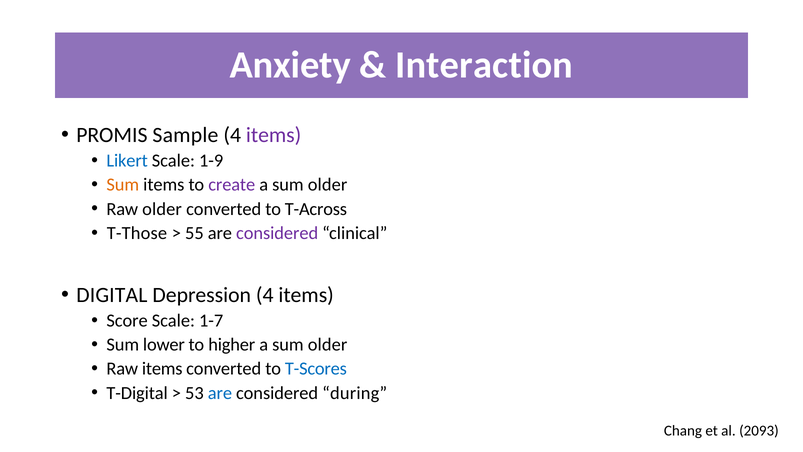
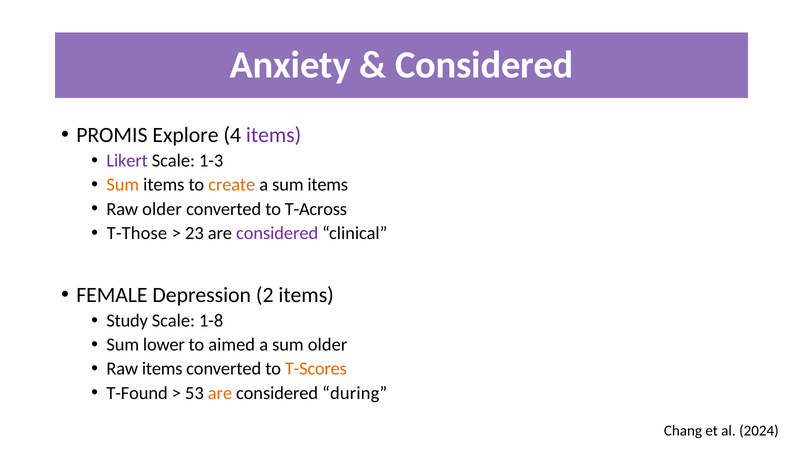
Interaction: Interaction -> Considered (484, 65)
Sample: Sample -> Explore (186, 135)
Likert colour: blue -> purple (127, 161)
1-9: 1-9 -> 1-3 (211, 161)
create colour: purple -> orange (232, 185)
older: older -> items (328, 185)
55: 55 -> 23 (194, 233)
DIGITAL: DIGITAL -> FEMALE (112, 295)
Depression 4: 4 -> 2 (265, 295)
Score: Score -> Study (127, 321)
1-7: 1-7 -> 1-8 (211, 321)
higher: higher -> aimed (232, 345)
T-Scores colour: blue -> orange (316, 369)
T-Digital: T-Digital -> T-Found (137, 393)
are colour: blue -> orange (220, 393)
2093: 2093 -> 2024 (759, 430)
